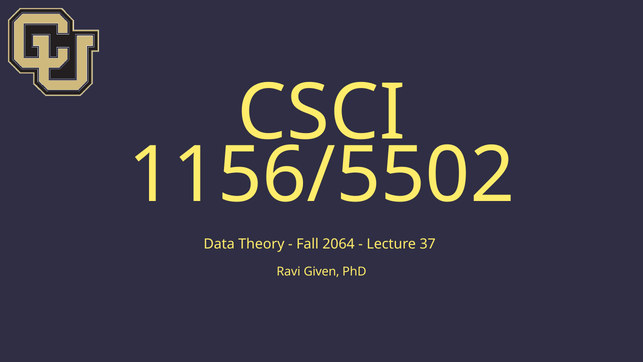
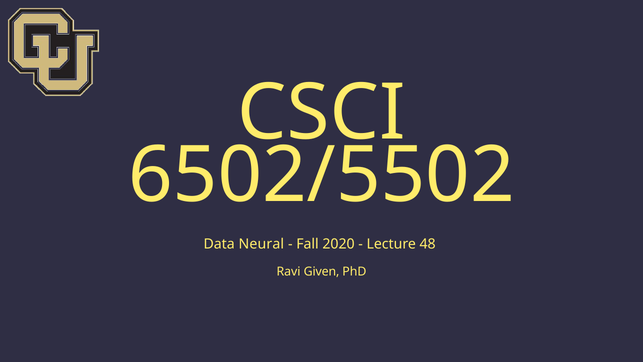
1156/5502: 1156/5502 -> 6502/5502 (322, 175)
Theory: Theory -> Neural (261, 244)
2064: 2064 -> 2020 (339, 244)
37: 37 -> 48 (428, 244)
